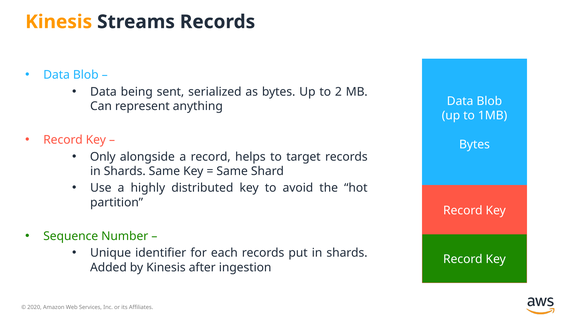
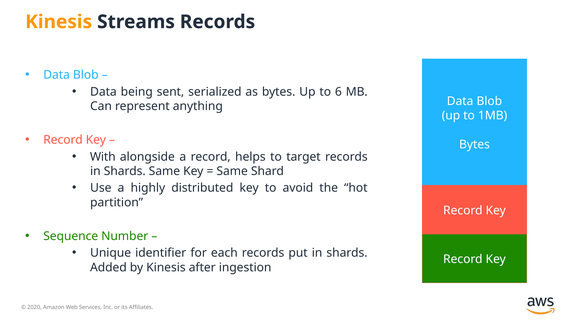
2: 2 -> 6 (338, 92)
Only: Only -> With (103, 156)
